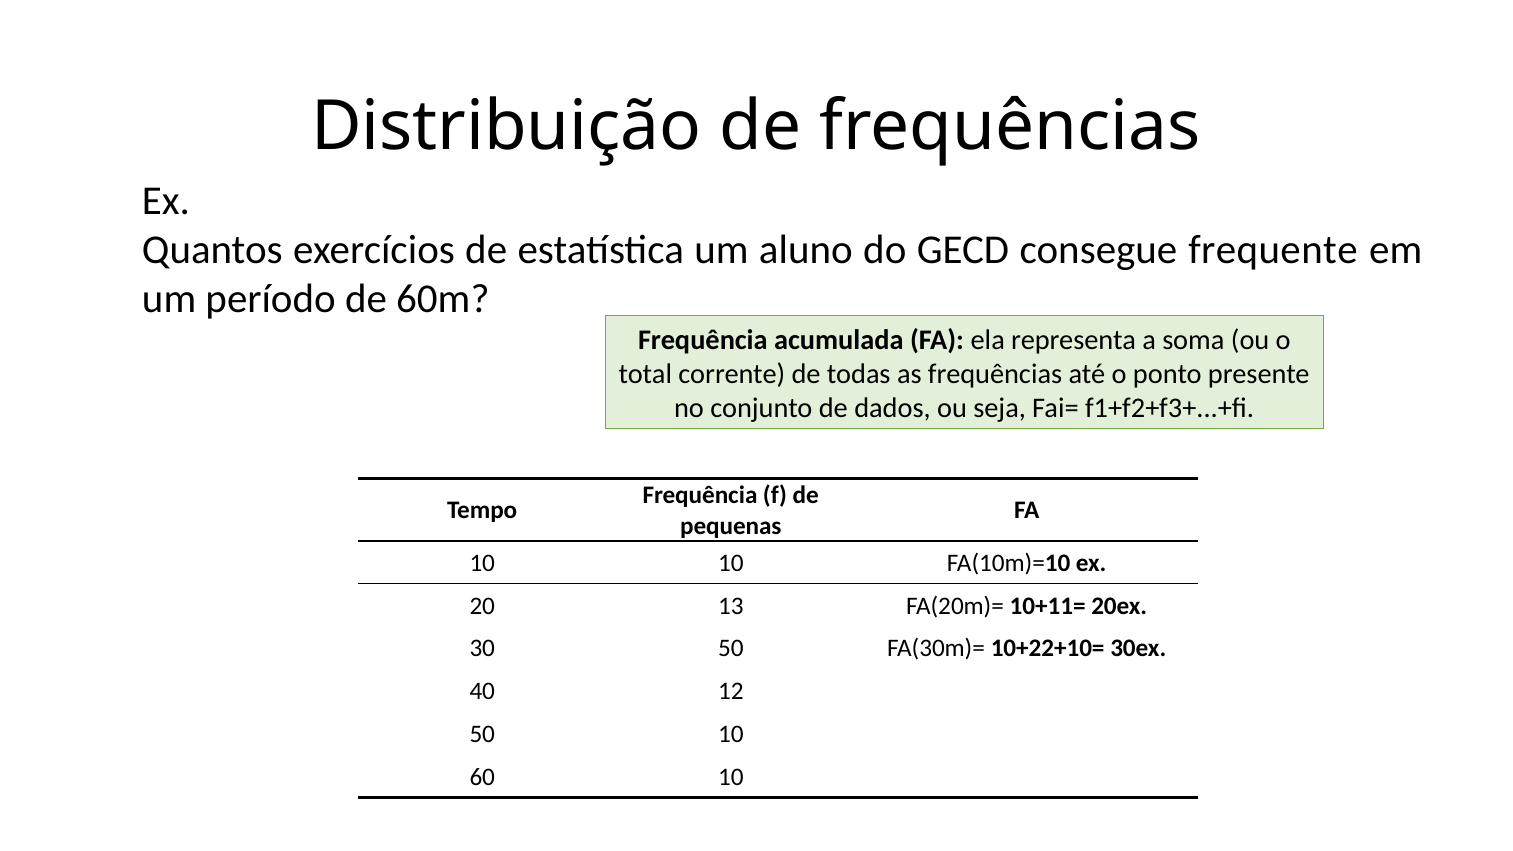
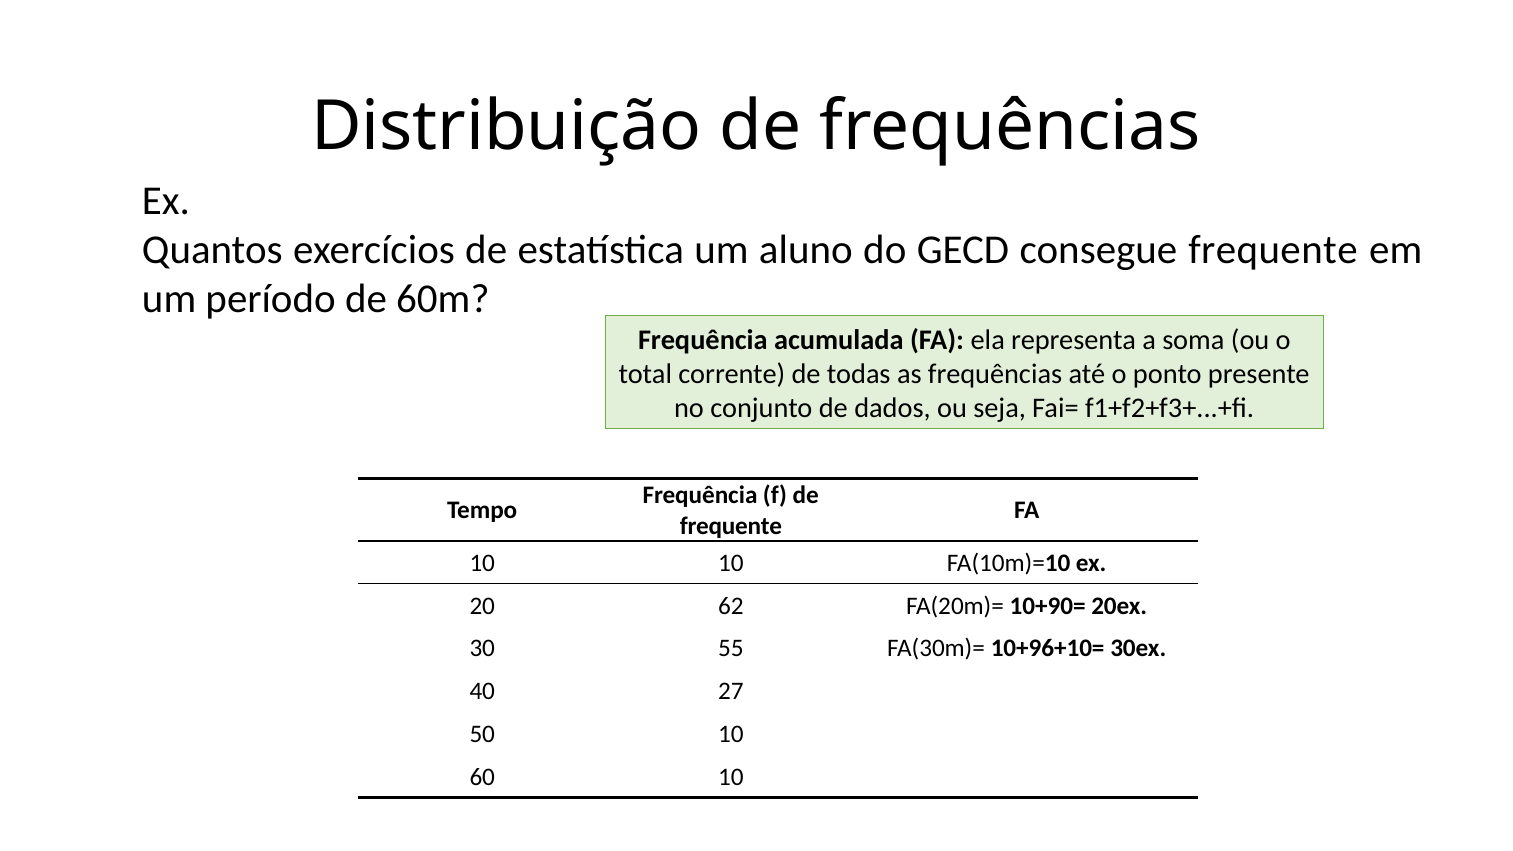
pequenas: pequenas -> frequente (731, 526)
13: 13 -> 62 (731, 606)
10+11=: 10+11= -> 10+90= (1048, 606)
30 50: 50 -> 55 (731, 649)
10+22+10=: 10+22+10= -> 10+96+10= (1048, 649)
12: 12 -> 27 (731, 691)
